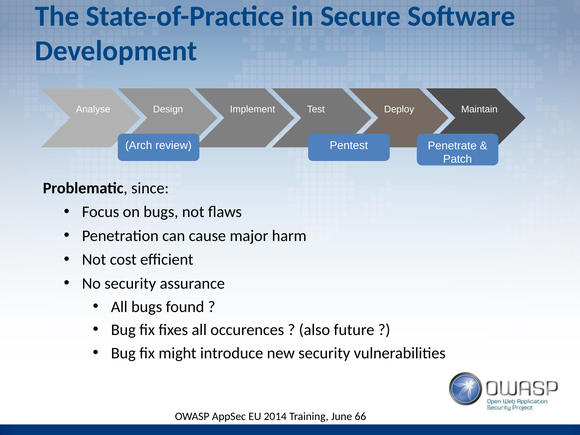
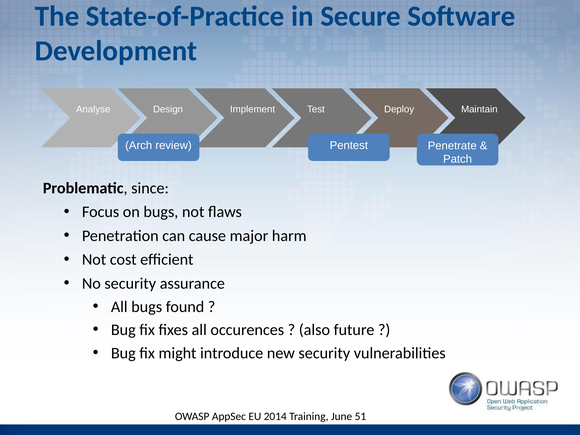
66: 66 -> 51 (360, 417)
